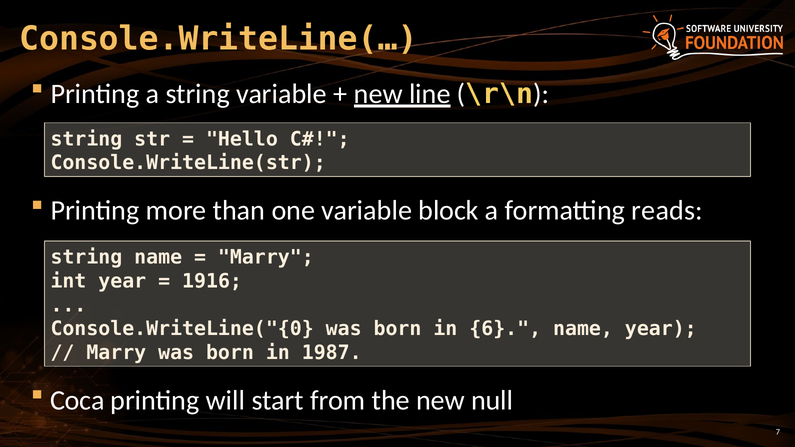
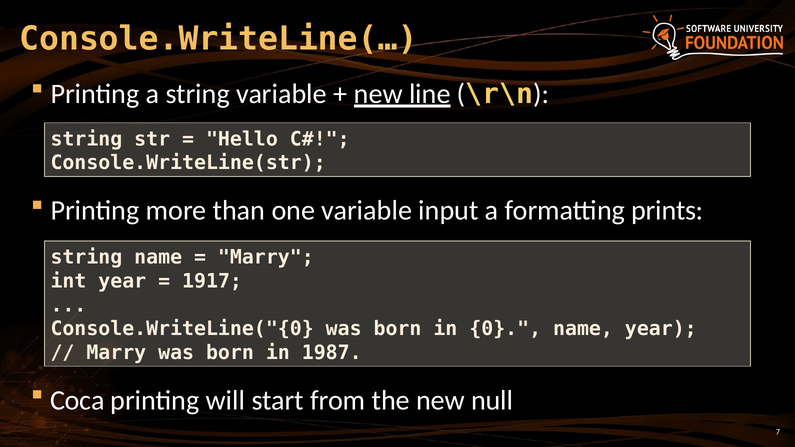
block: block -> input (449, 211)
reads: reads -> prints (667, 211)
1916: 1916 -> 1917 (212, 281)
6: 6 -> 0 (505, 329)
